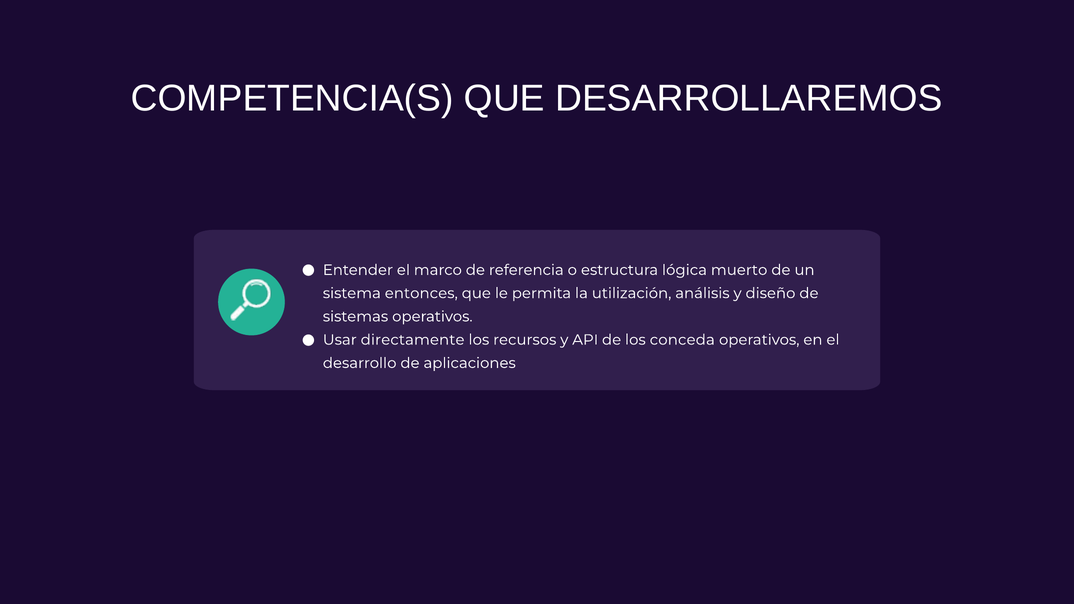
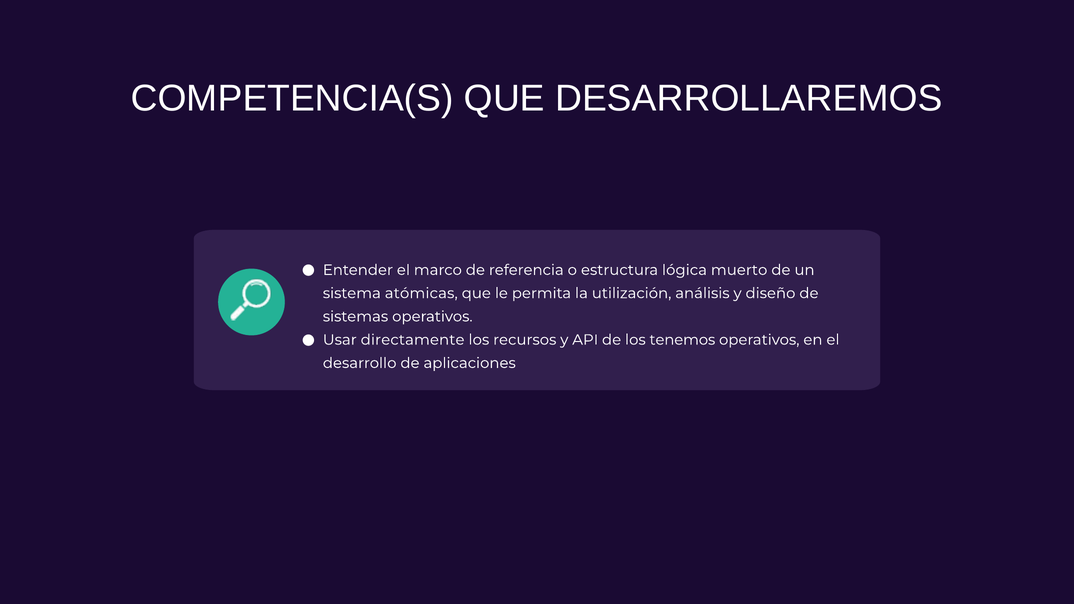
entonces: entonces -> atómicas (421, 293)
conceda: conceda -> tenemos (682, 340)
